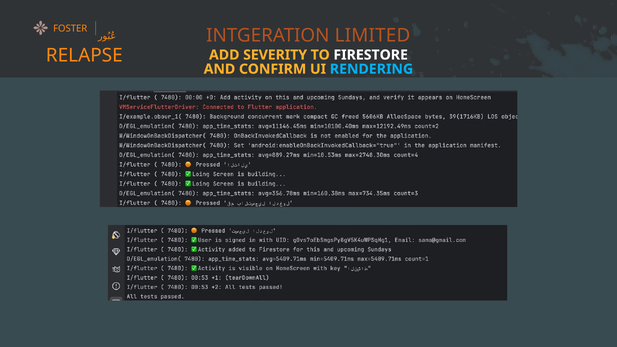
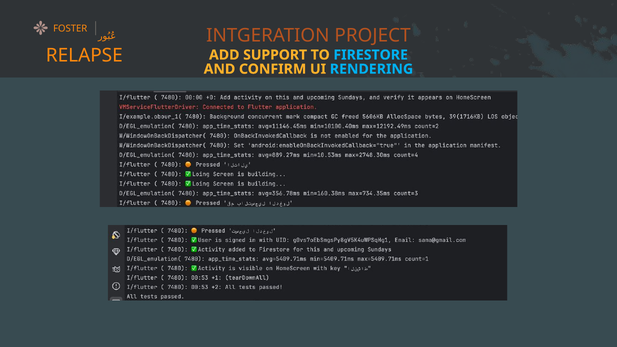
LIMITED: LIMITED -> PROJECT (373, 35)
SEVERITY: SEVERITY -> SUPPORT (275, 55)
FIRESTORE colour: white -> light blue (371, 55)
